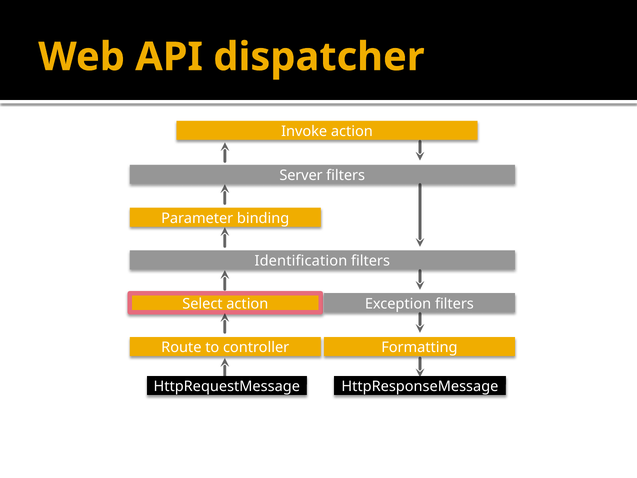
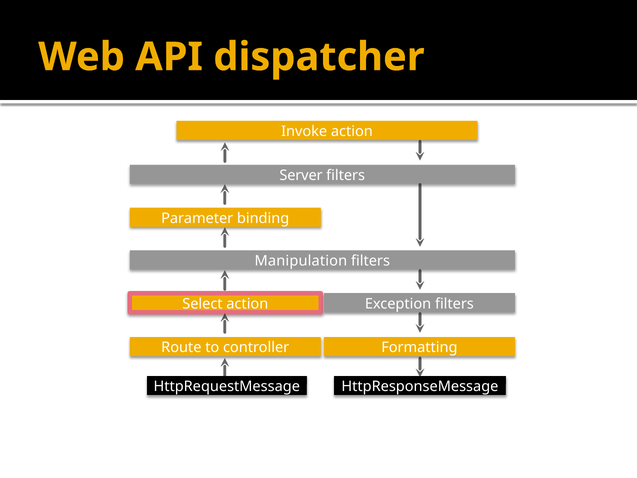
Identification: Identification -> Manipulation (301, 261)
